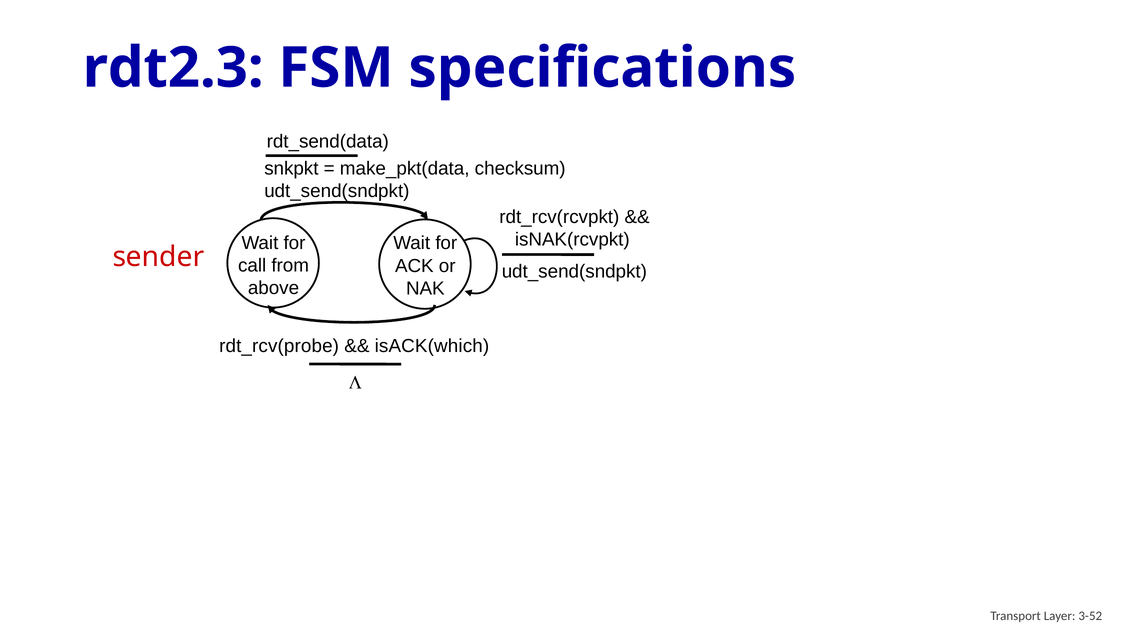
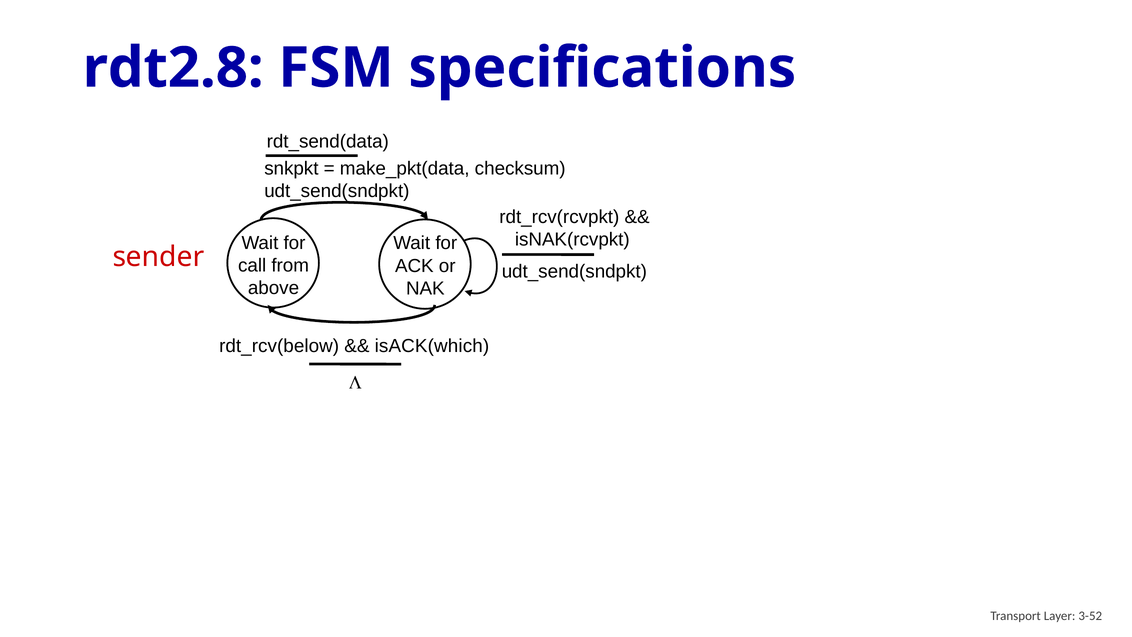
rdt2.3: rdt2.3 -> rdt2.8 (173, 68)
rdt_rcv(probe: rdt_rcv(probe -> rdt_rcv(below (279, 346)
